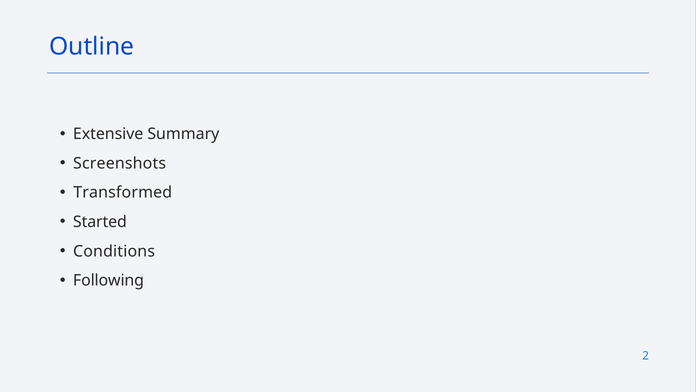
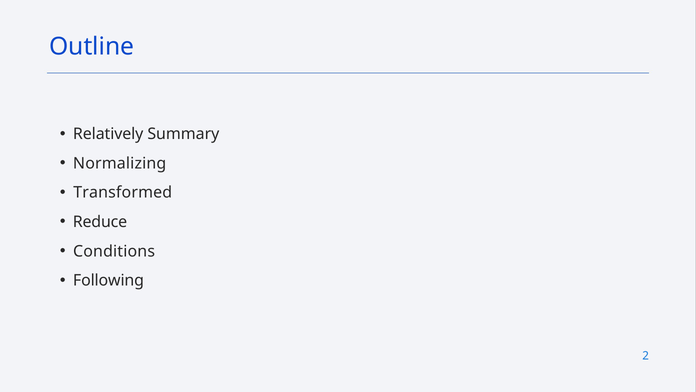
Extensive: Extensive -> Relatively (108, 134)
Screenshots: Screenshots -> Normalizing (120, 163)
Started: Started -> Reduce (100, 222)
